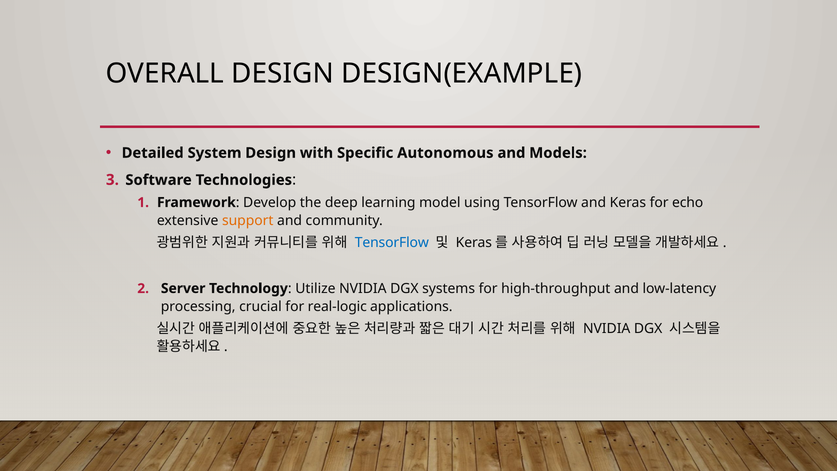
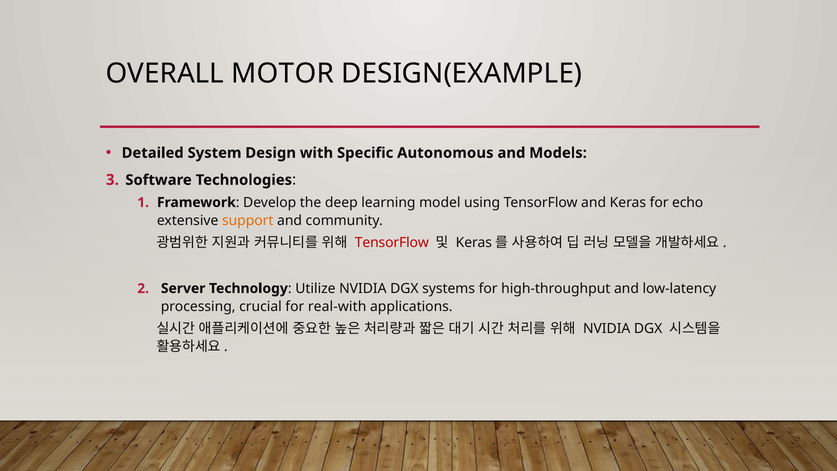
OVERALL DESIGN: DESIGN -> MOTOR (283, 73)
TensorFlow colour: blue -> red (392, 242)
real-logic: real-logic -> real-with (337, 306)
